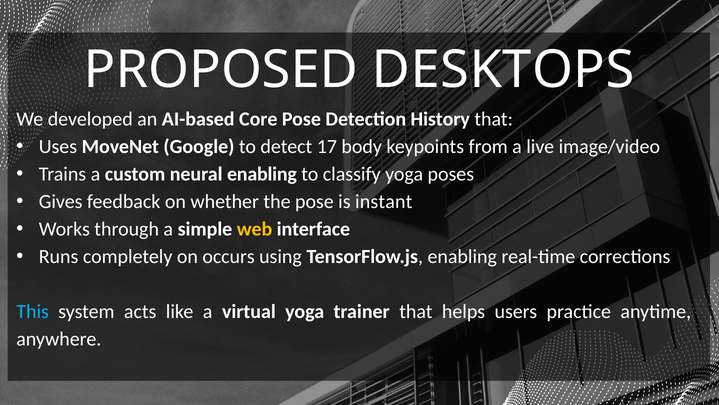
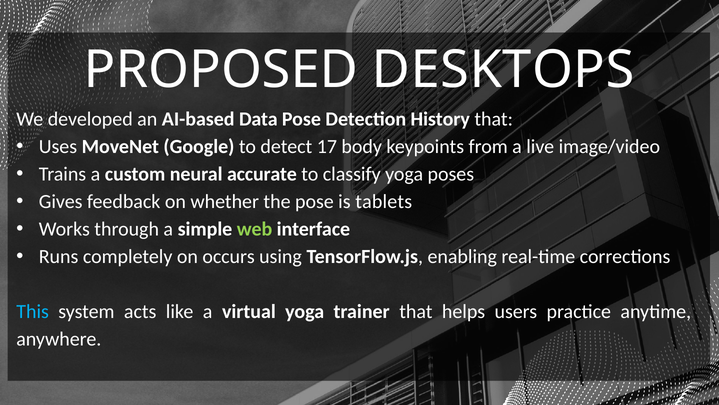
Core: Core -> Data (258, 119)
neural enabling: enabling -> accurate (262, 174)
instant: instant -> tablets (384, 201)
web colour: yellow -> light green (255, 229)
